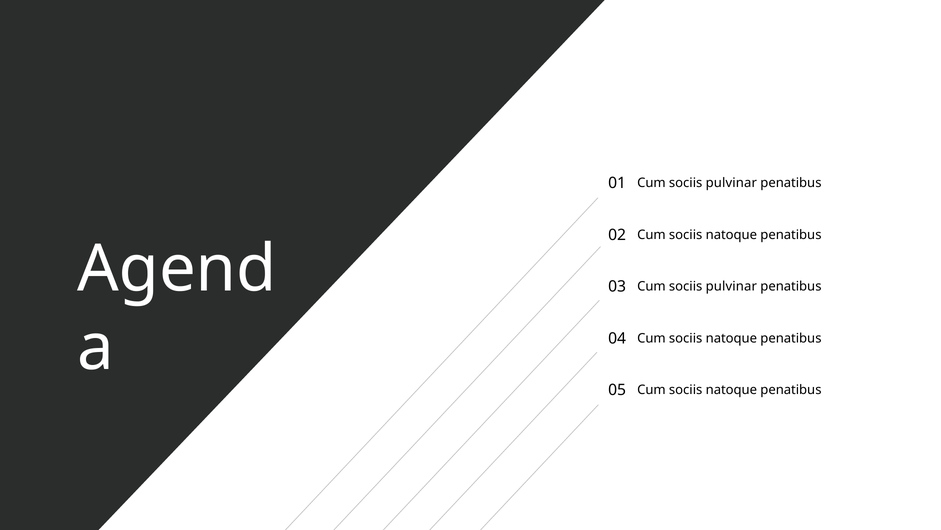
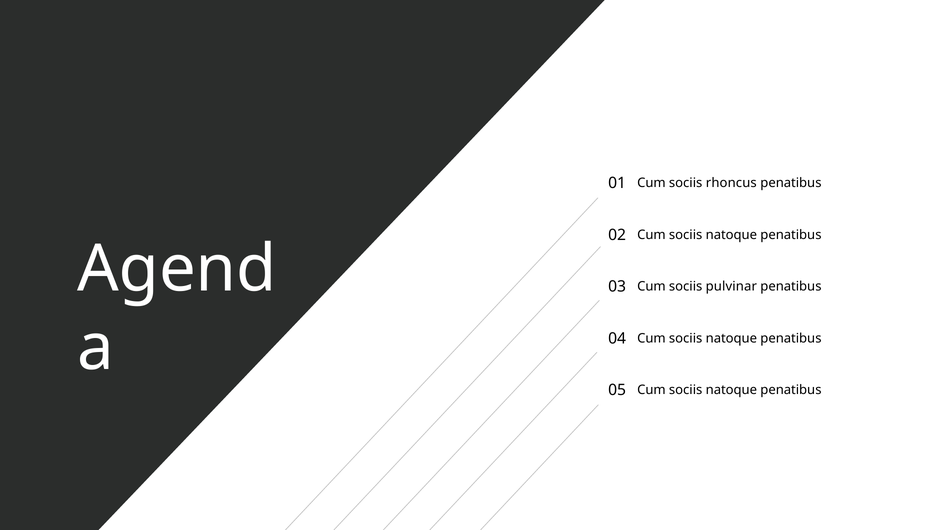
pulvinar: pulvinar -> rhoncus (731, 183)
